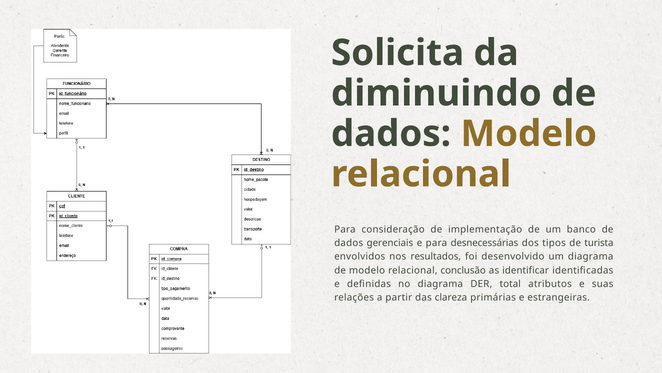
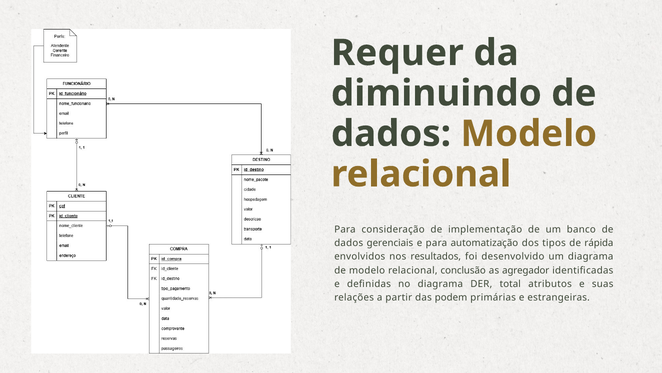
Solicita: Solicita -> Requer (397, 53)
desnecessárias: desnecessárias -> automatização (484, 243)
turista: turista -> rápida (599, 243)
identificar: identificar -> agregador (526, 270)
clareza: clareza -> podem (451, 297)
